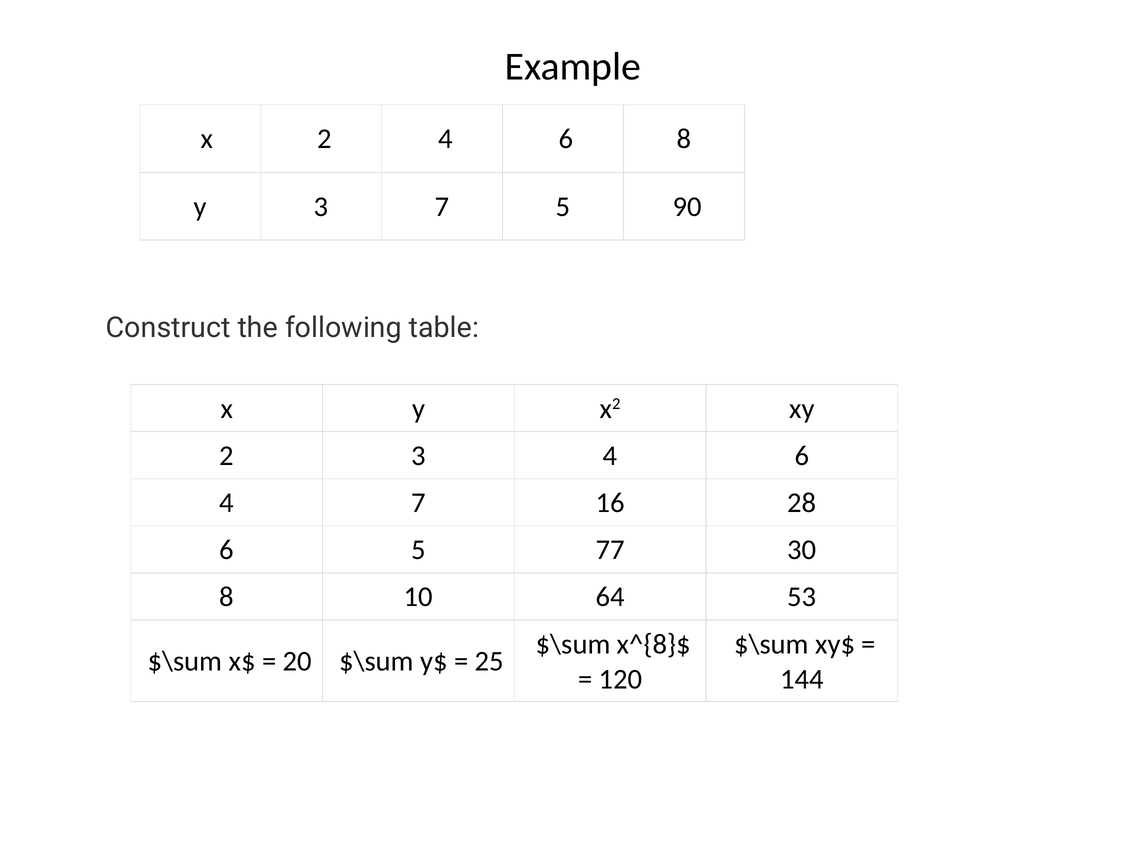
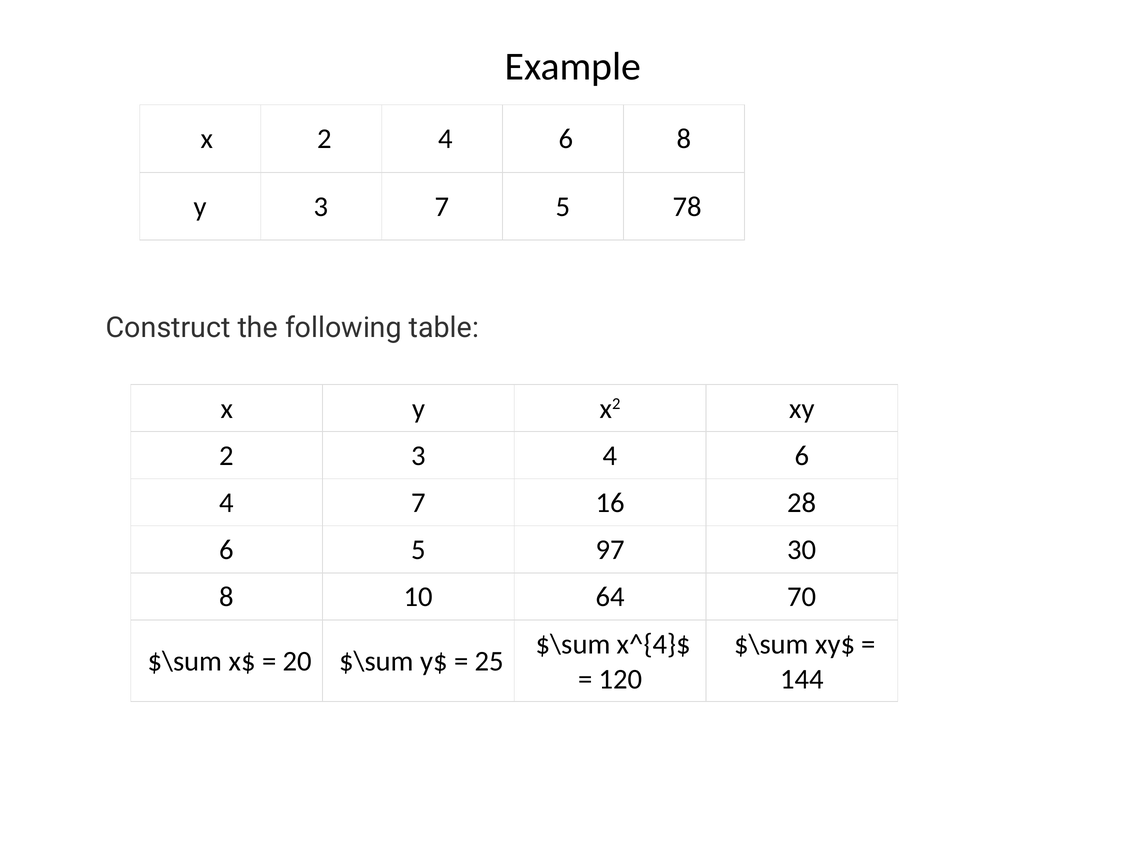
90: 90 -> 78 (687, 207)
77: 77 -> 97 (610, 550)
53: 53 -> 70 (802, 597)
x^{8}$: x^{8}$ -> x^{4}$ (654, 645)
